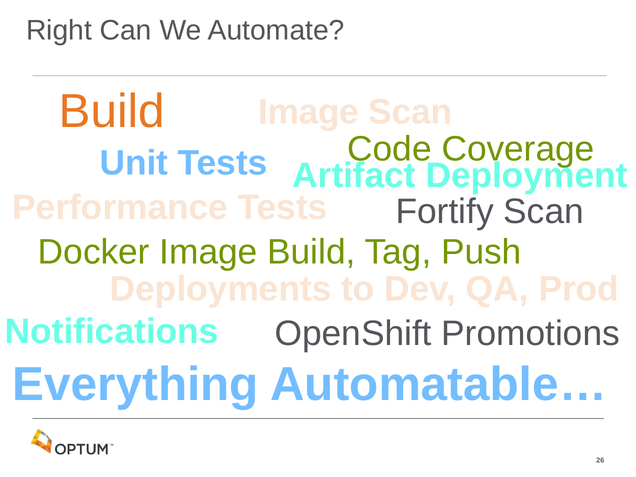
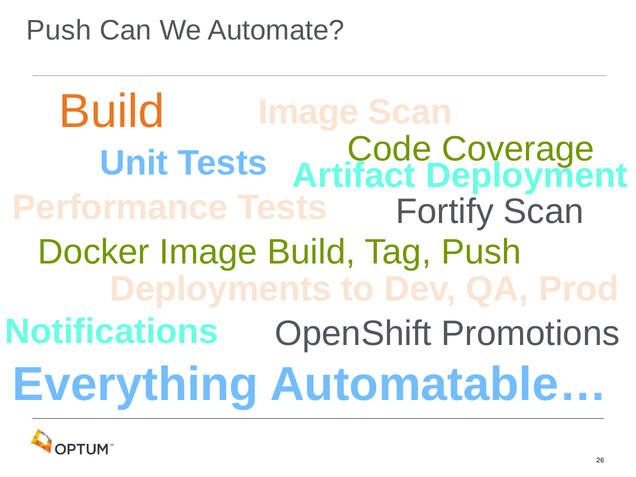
Right: Right -> Push (59, 30)
